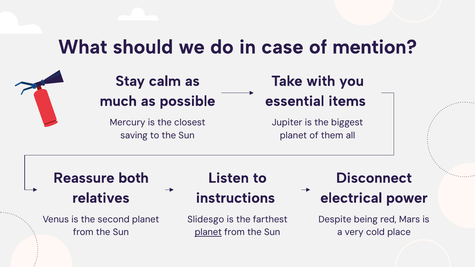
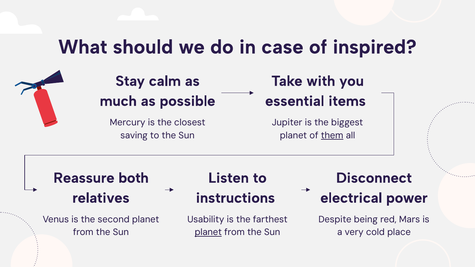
mention: mention -> inspired (375, 47)
them underline: none -> present (332, 135)
Slidesgo: Slidesgo -> Usability (206, 220)
